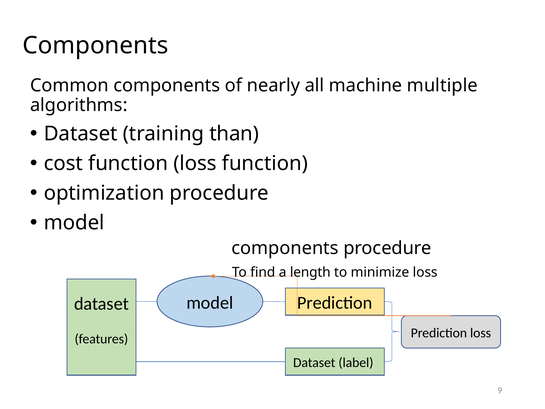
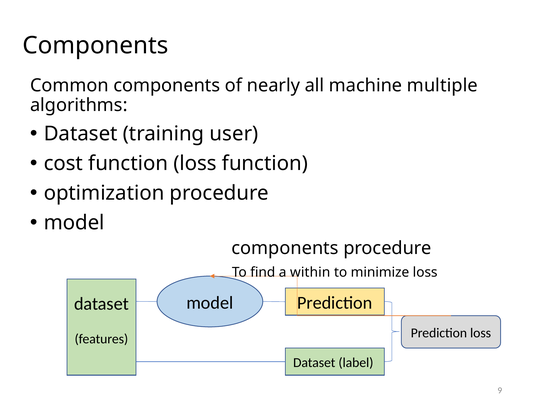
than: than -> user (234, 134)
length: length -> within (310, 272)
